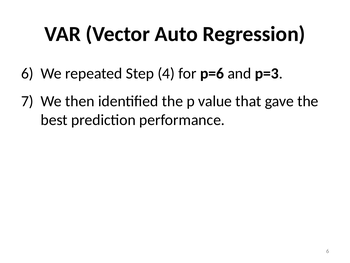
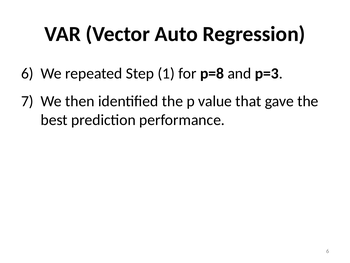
4: 4 -> 1 (166, 73)
p=6: p=6 -> p=8 (212, 73)
